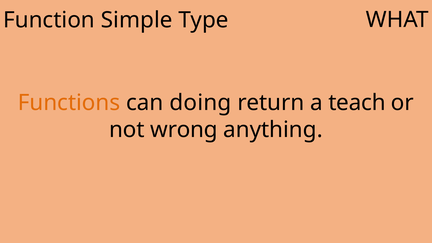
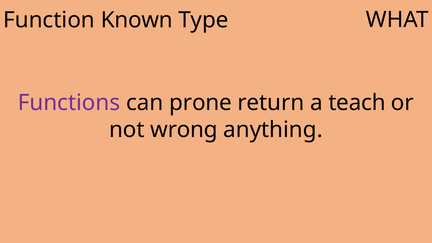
Simple: Simple -> Known (137, 20)
Functions colour: orange -> purple (69, 103)
doing: doing -> prone (201, 103)
